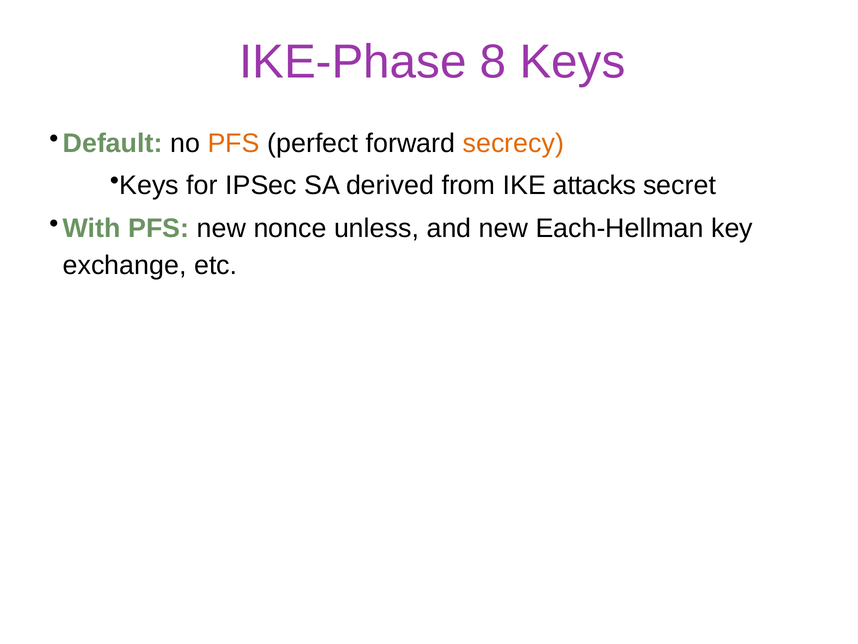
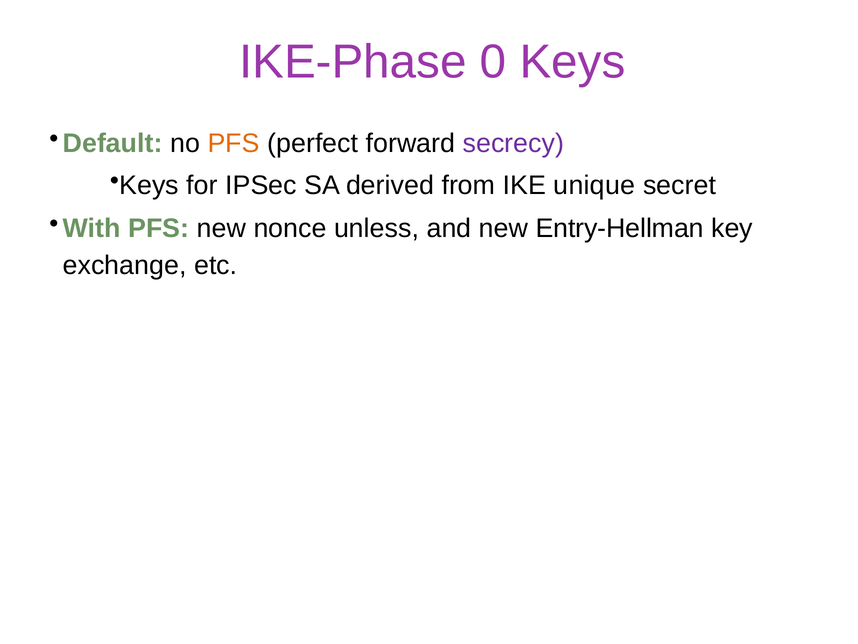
8: 8 -> 0 (493, 62)
secrecy colour: orange -> purple (513, 143)
attacks: attacks -> unique (594, 185)
Each-Hellman: Each-Hellman -> Entry-Hellman (620, 228)
